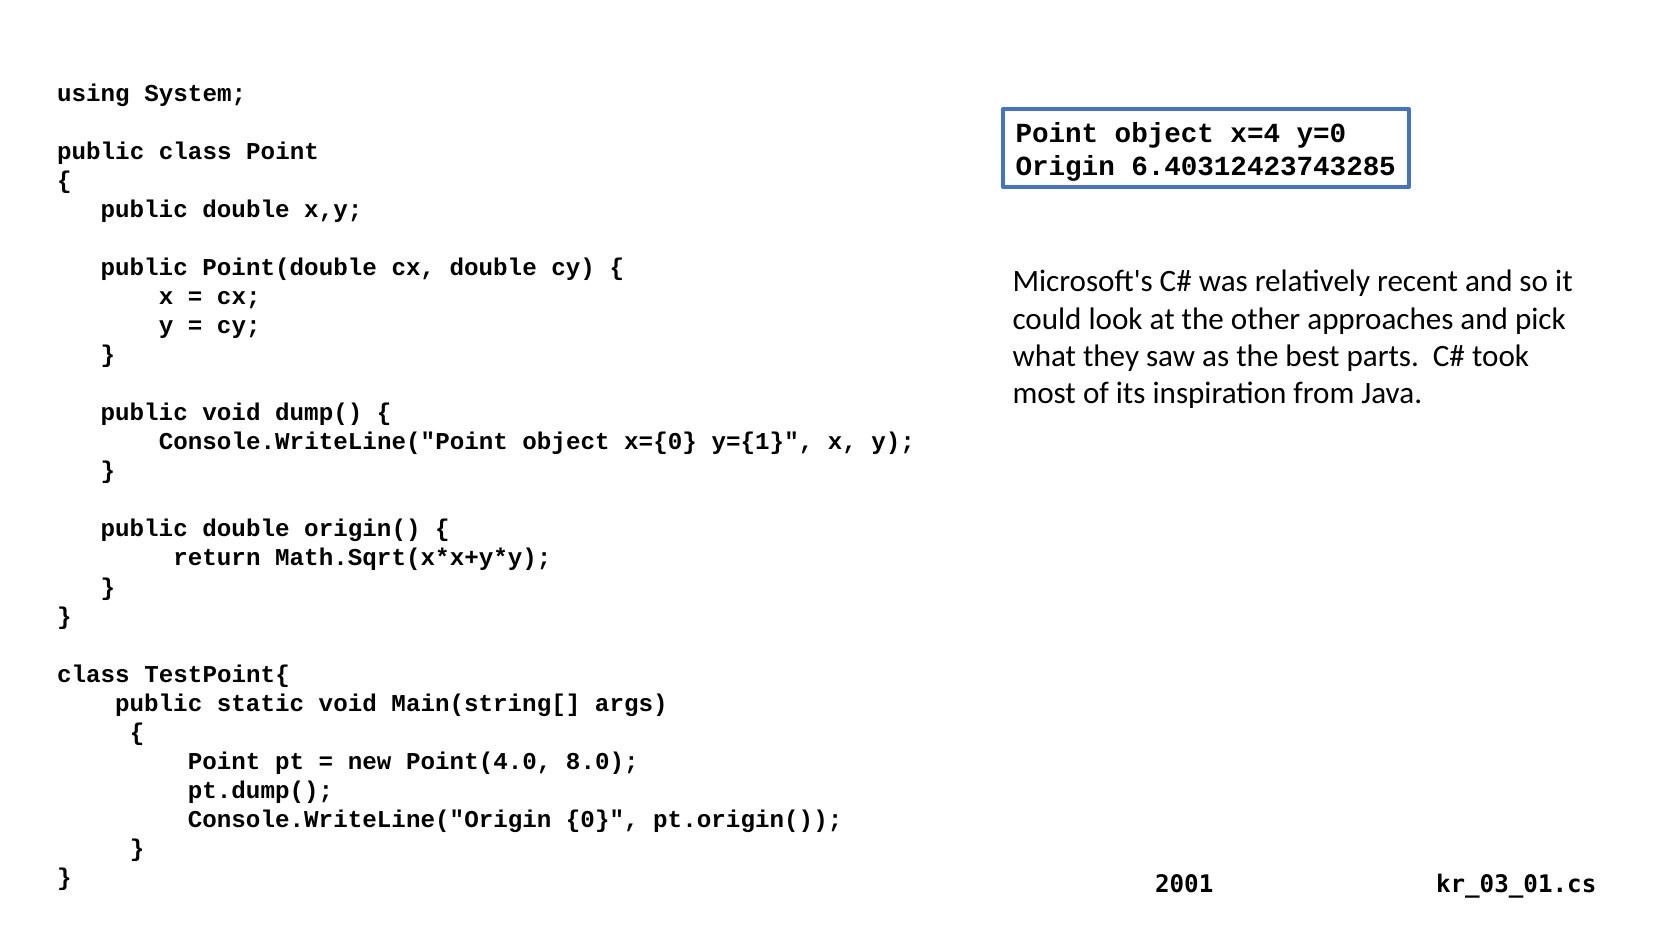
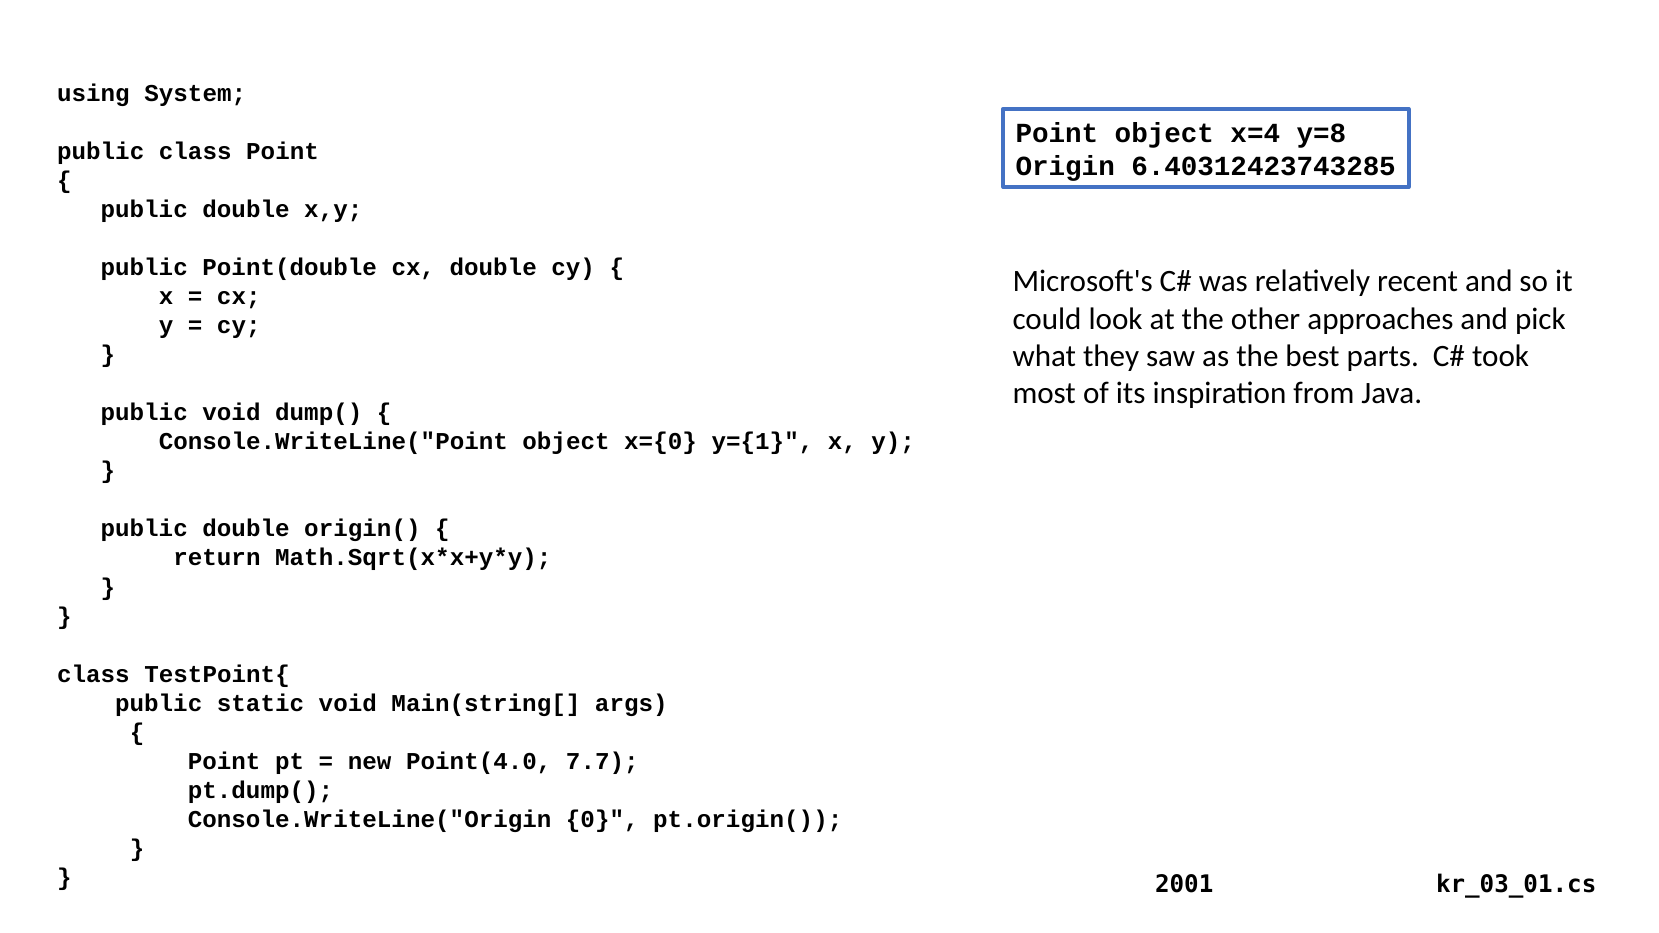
y=0: y=0 -> y=8 (1321, 133)
8.0: 8.0 -> 7.7 (602, 761)
